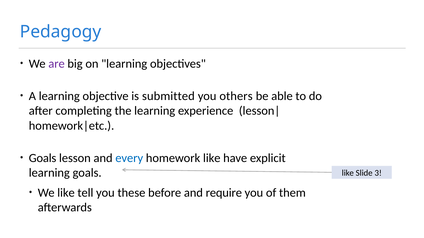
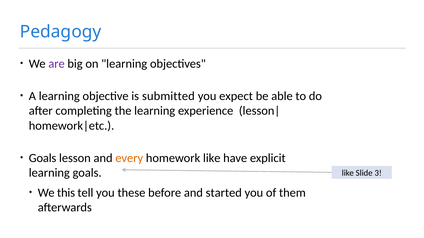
others: others -> expect (236, 96)
every colour: blue -> orange (129, 158)
We like: like -> this (66, 193)
require: require -> started (224, 193)
